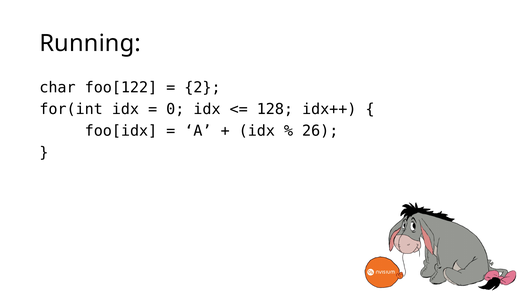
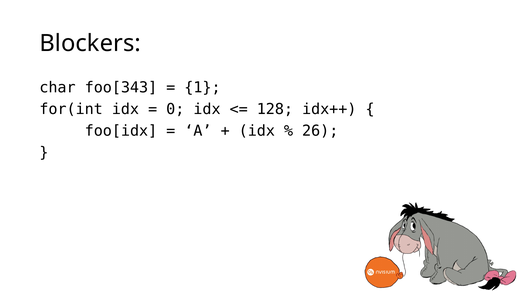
Running: Running -> Blockers (90, 43)
foo[122: foo[122 -> foo[343 (121, 87)
2: 2 -> 1 (202, 87)
